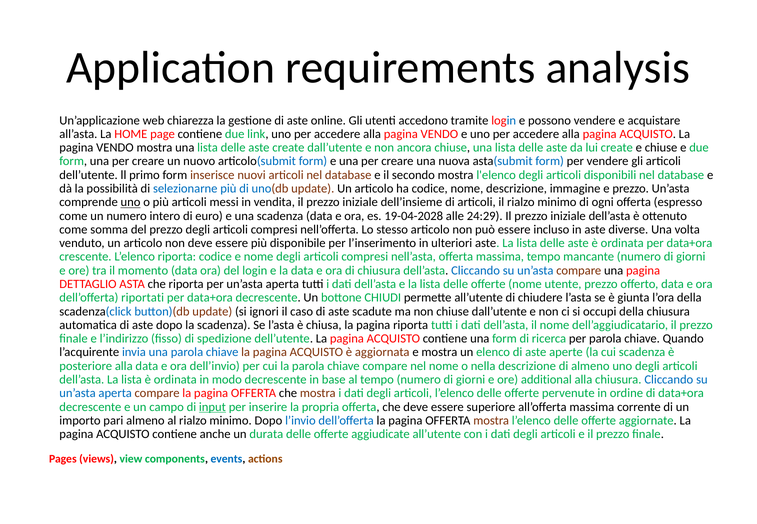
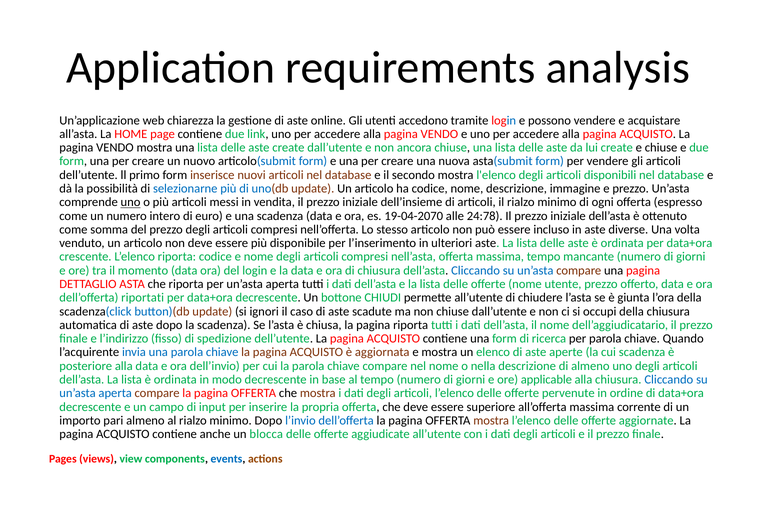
19-04-2028: 19-04-2028 -> 19-04-2070 (414, 216)
24:29: 24:29 -> 24:78 (485, 216)
additional: additional -> applicable (546, 380)
input underline: present -> none (212, 407)
durata: durata -> blocca (266, 434)
